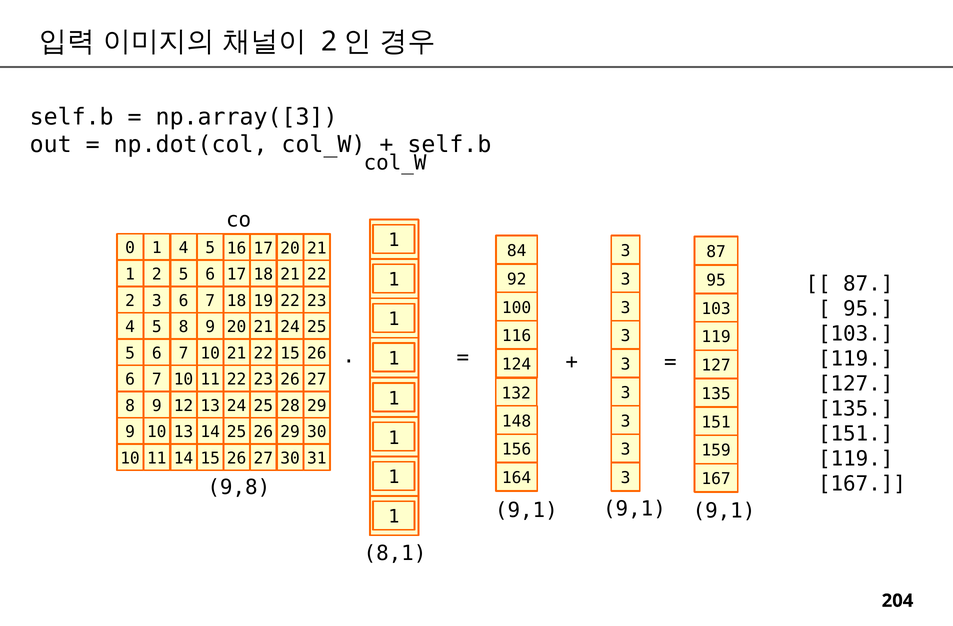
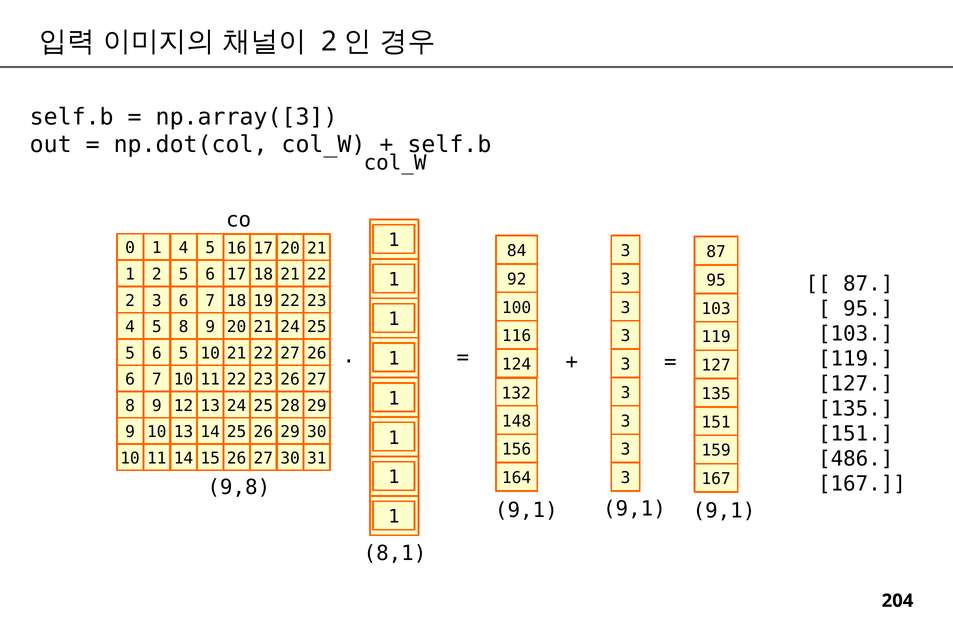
5 6 7: 7 -> 5 (184, 353)
22 15: 15 -> 27 (290, 353)
119: 119 -> 486 (856, 459)
